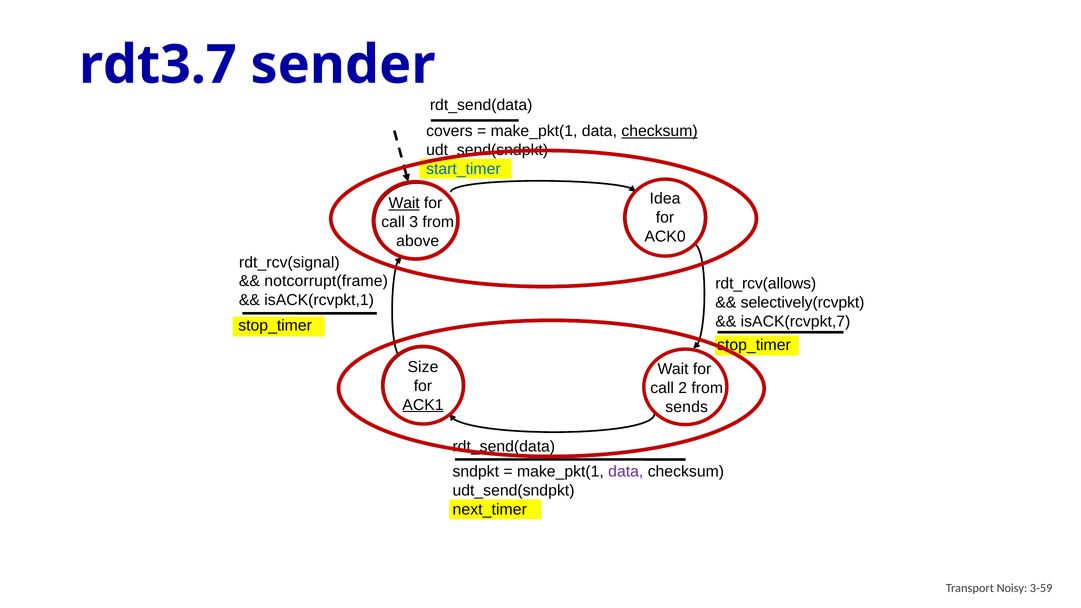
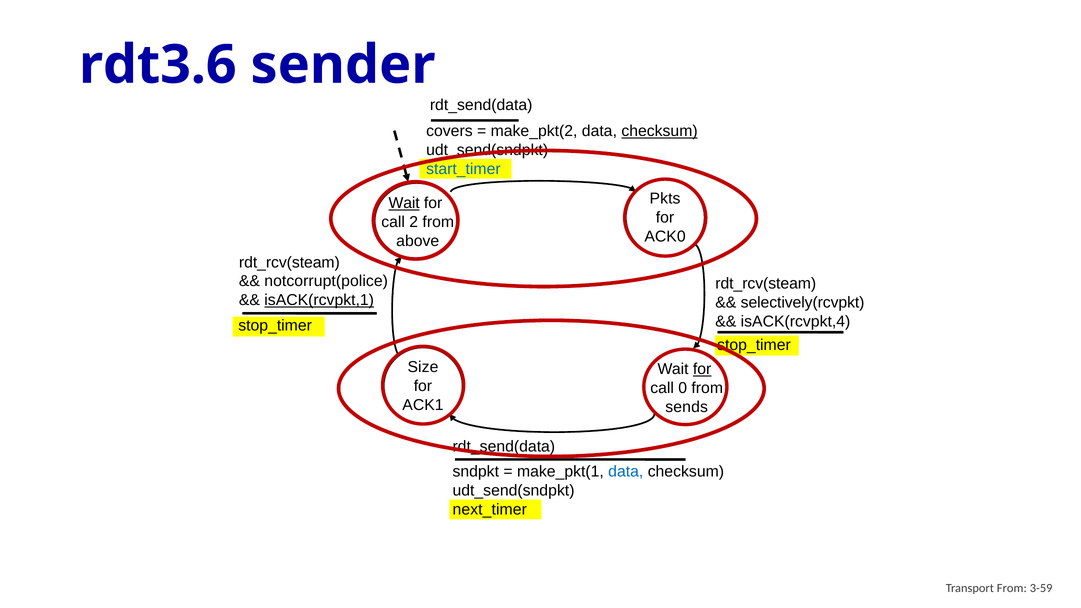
rdt3.7: rdt3.7 -> rdt3.6 (158, 65)
make_pkt(1: make_pkt(1 -> make_pkt(2 (534, 131)
Idea: Idea -> Pkts (665, 199)
3: 3 -> 2 (414, 222)
rdt_rcv(signal: rdt_rcv(signal -> rdt_rcv(steam (289, 262)
notcorrupt(frame: notcorrupt(frame -> notcorrupt(police (326, 281)
rdt_rcv(allows: rdt_rcv(allows -> rdt_rcv(steam (766, 284)
isACK(rcvpkt,1 underline: none -> present (319, 300)
isACK(rcvpkt,7: isACK(rcvpkt,7 -> isACK(rcvpkt,4 (796, 322)
for underline: none -> present (702, 369)
2: 2 -> 0 (683, 388)
ACK1 underline: present -> none (423, 405)
data colour: purple -> blue (626, 472)
Transport Noisy: Noisy -> From (1012, 588)
